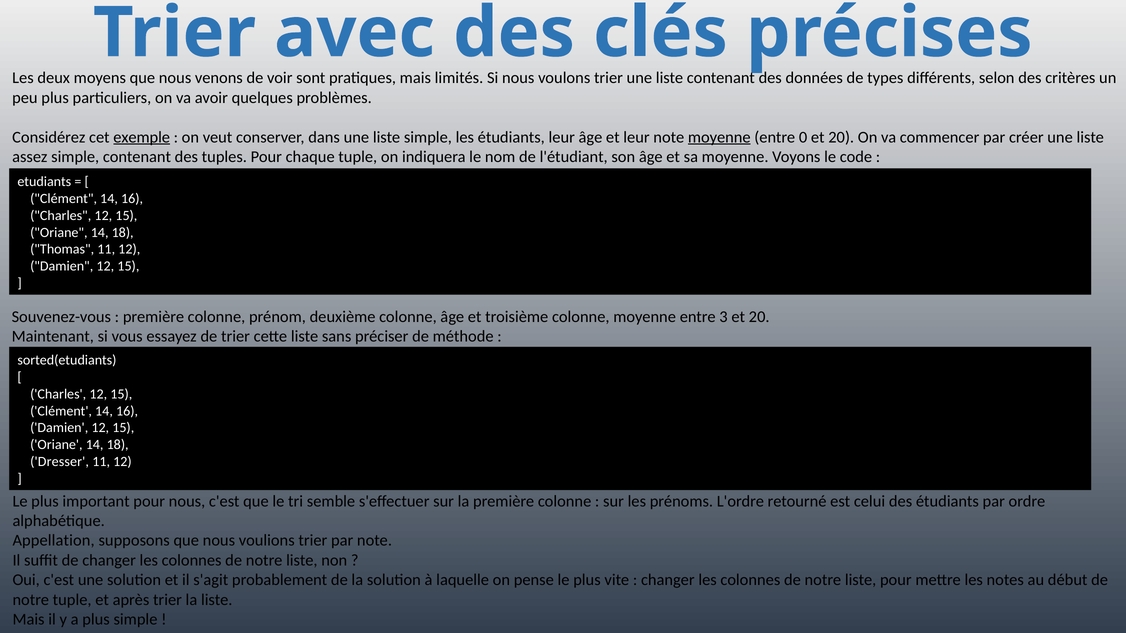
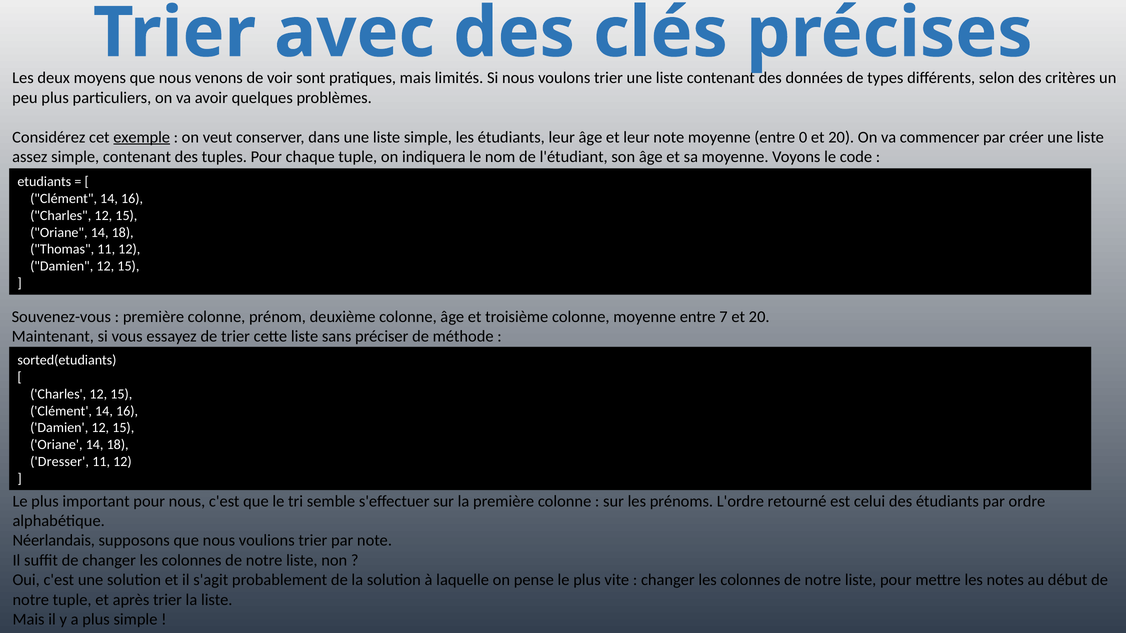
moyenne underline: present -> none (719, 137)
3: 3 -> 7 (723, 317)
Appellation: Appellation -> Néerlandais (54, 541)
